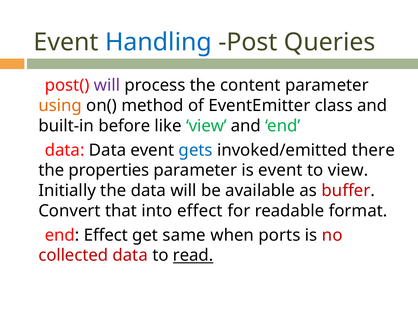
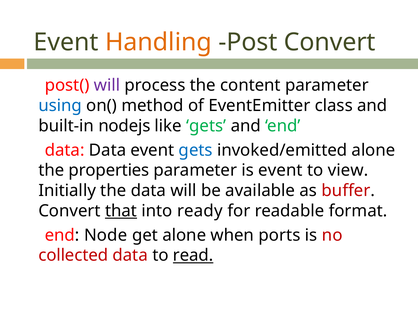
Handling colour: blue -> orange (158, 42)
Post Queries: Queries -> Convert (330, 42)
using colour: orange -> blue (60, 105)
before: before -> nodejs (124, 126)
like view: view -> gets (206, 126)
invoked/emitted there: there -> alone (373, 150)
that underline: none -> present (121, 211)
into effect: effect -> ready (200, 211)
end Effect: Effect -> Node (106, 235)
get same: same -> alone (184, 235)
